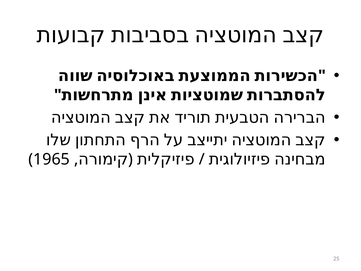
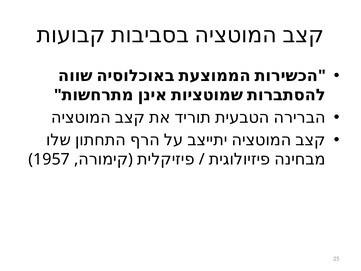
1965: 1965 -> 1957 (52, 159)
